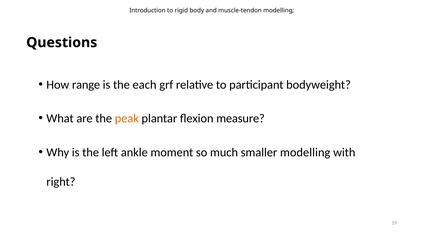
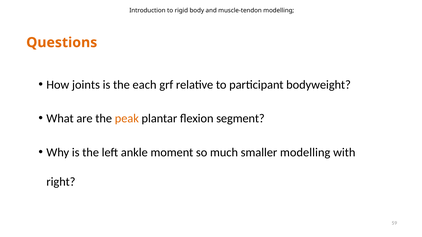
Questions colour: black -> orange (62, 43)
range: range -> joints (86, 85)
measure: measure -> segment (240, 119)
